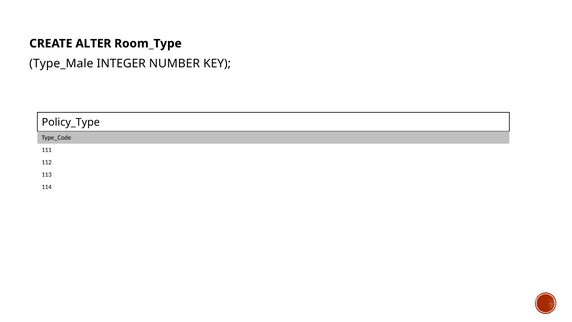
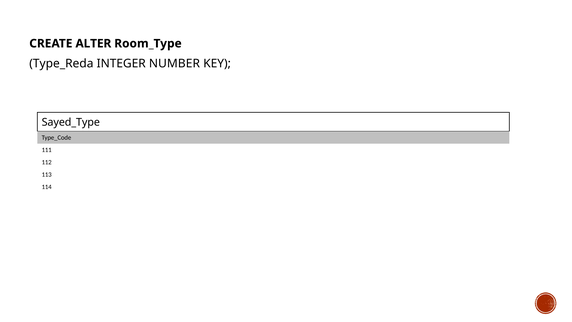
Type_Male: Type_Male -> Type_Reda (61, 63)
Policy_Type: Policy_Type -> Sayed_Type (71, 122)
